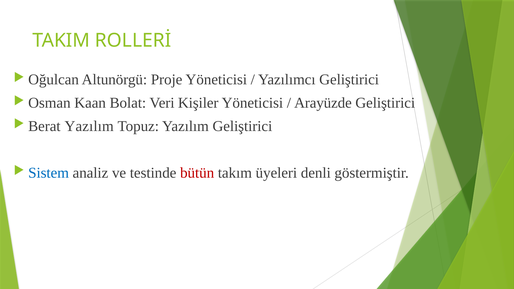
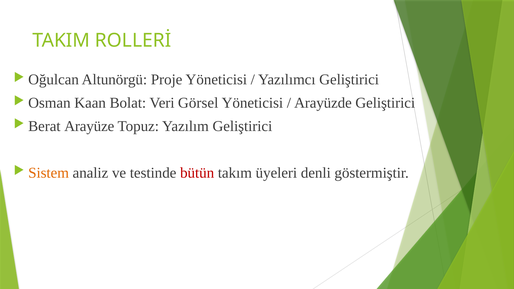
Kişiler: Kişiler -> Görsel (198, 103)
Berat Yazılım: Yazılım -> Arayüze (89, 126)
Sistem colour: blue -> orange (49, 173)
